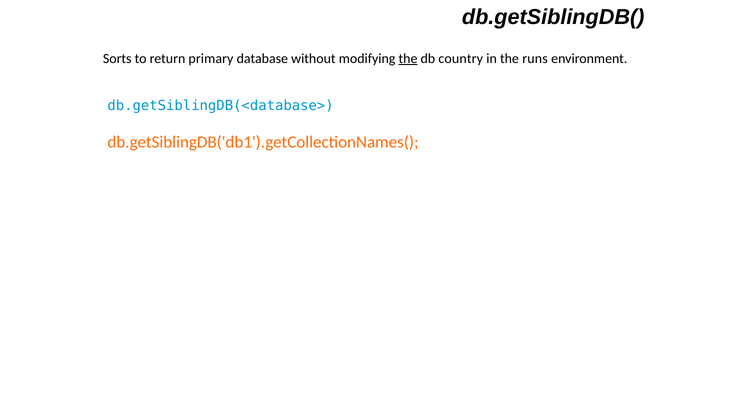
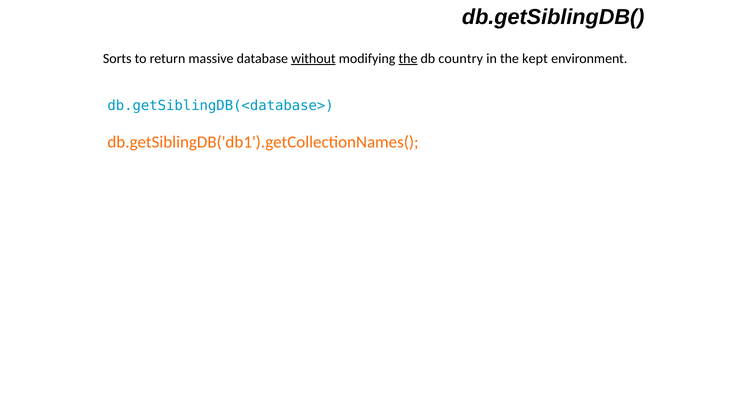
primary: primary -> massive (211, 59)
without underline: none -> present (313, 59)
runs: runs -> kept (535, 59)
